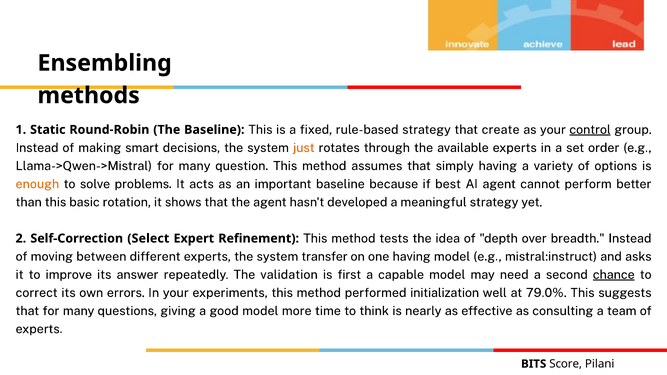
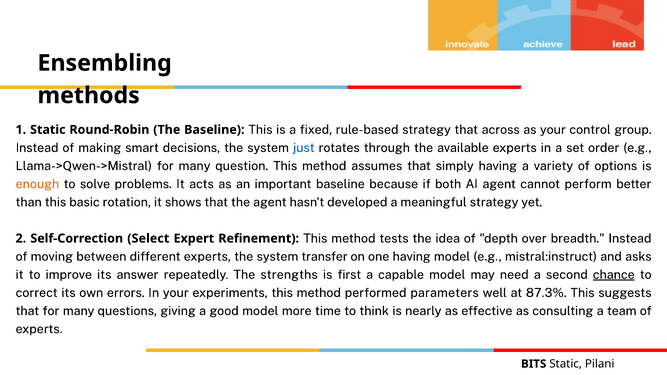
create: create -> across (501, 130)
control underline: present -> none (590, 130)
just colour: orange -> blue (304, 148)
best: best -> both (448, 184)
validation: validation -> strengths (289, 275)
initialization: initialization -> parameters (445, 293)
79.0%: 79.0% -> 87.3% (546, 293)
BITS Score: Score -> Static (566, 364)
